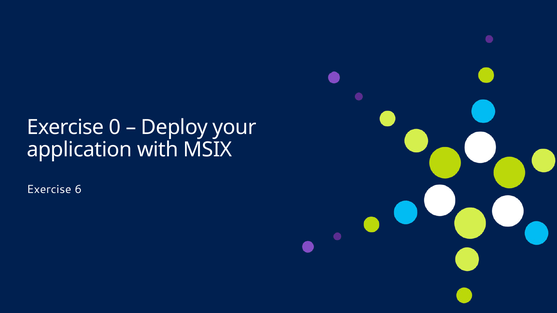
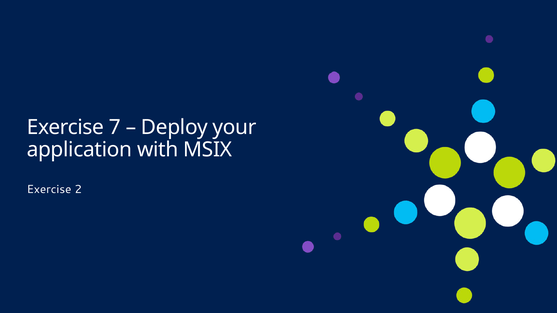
0: 0 -> 7 (115, 127)
6: 6 -> 2 (78, 189)
